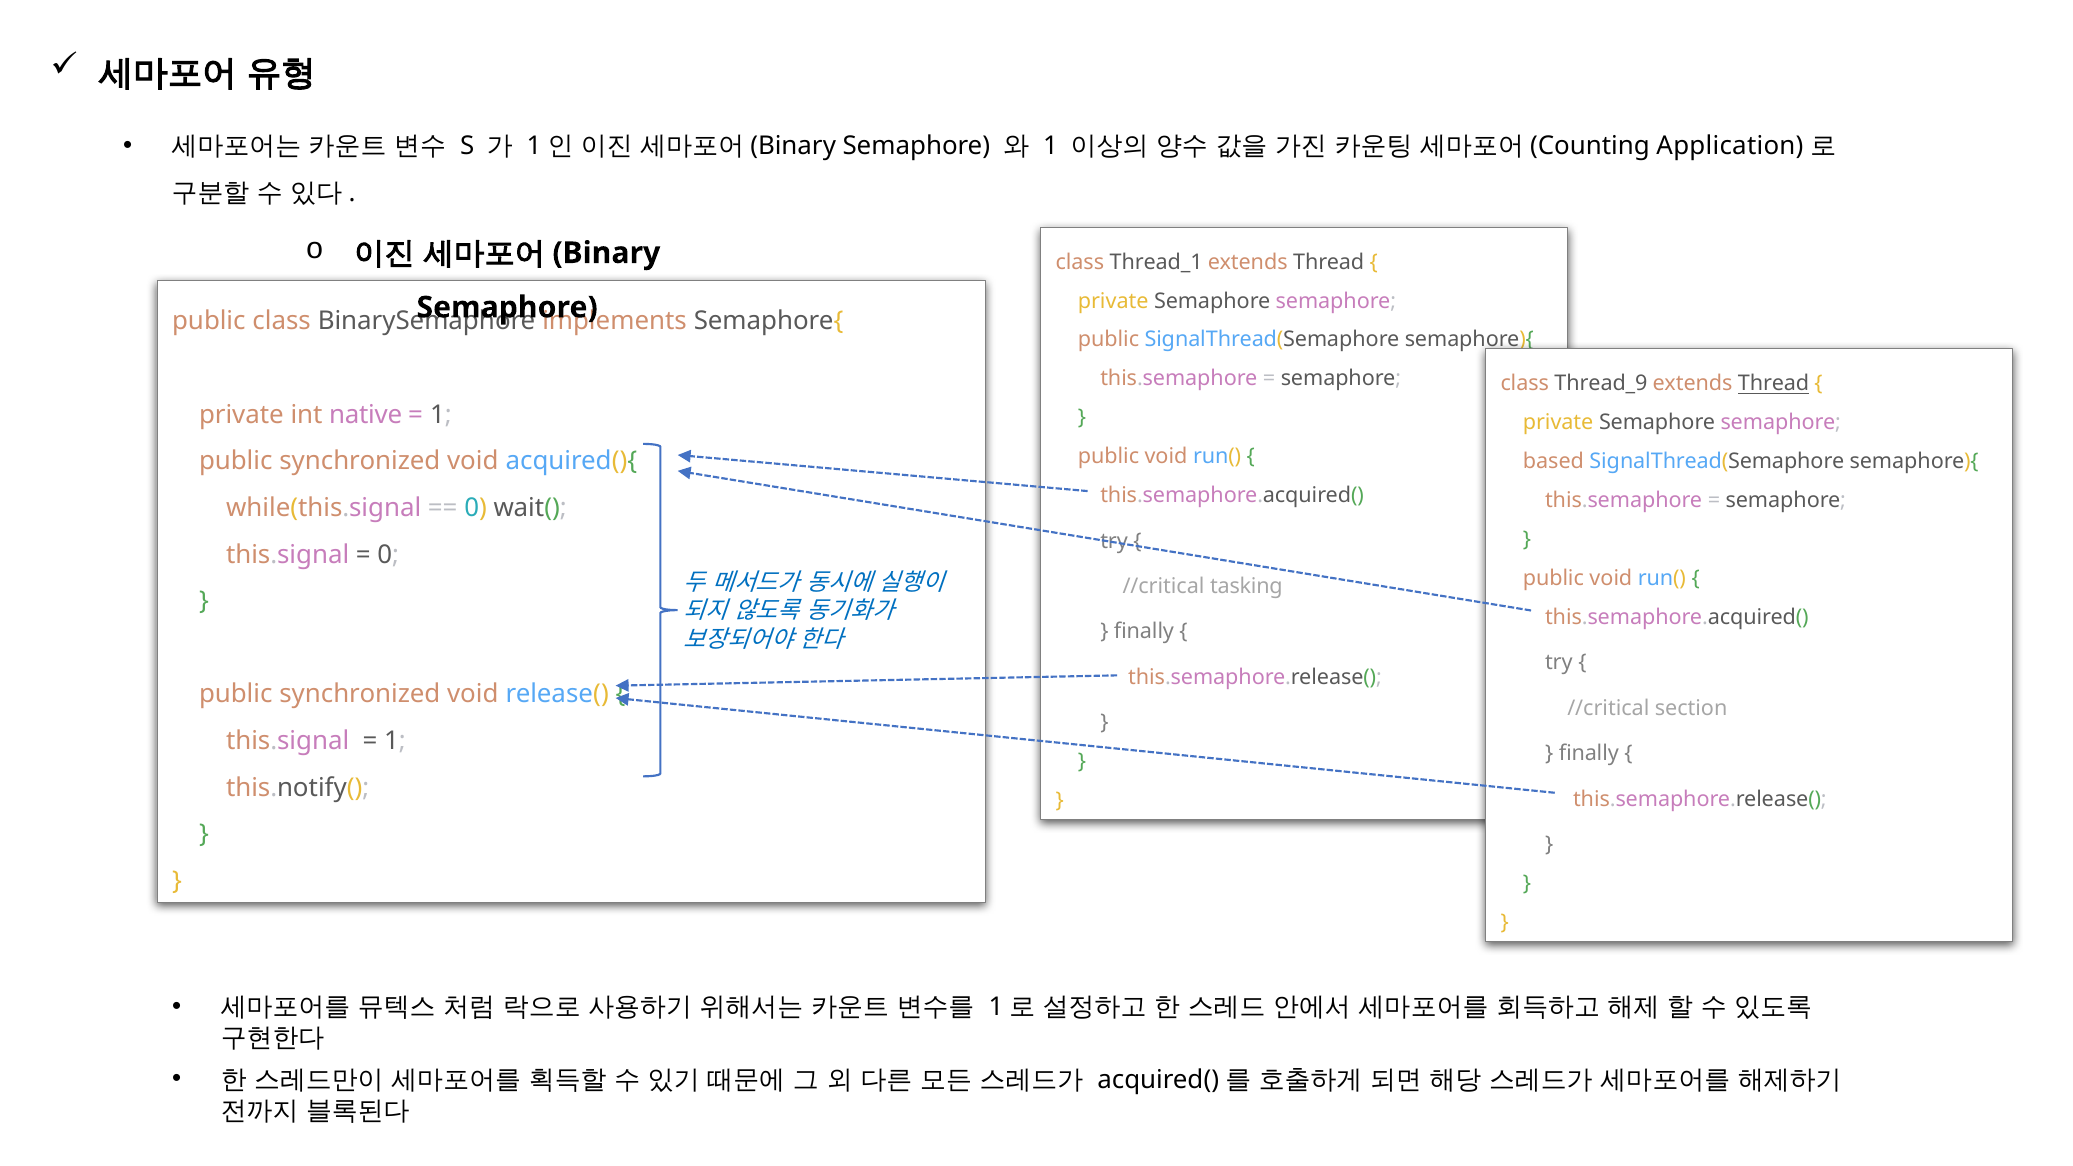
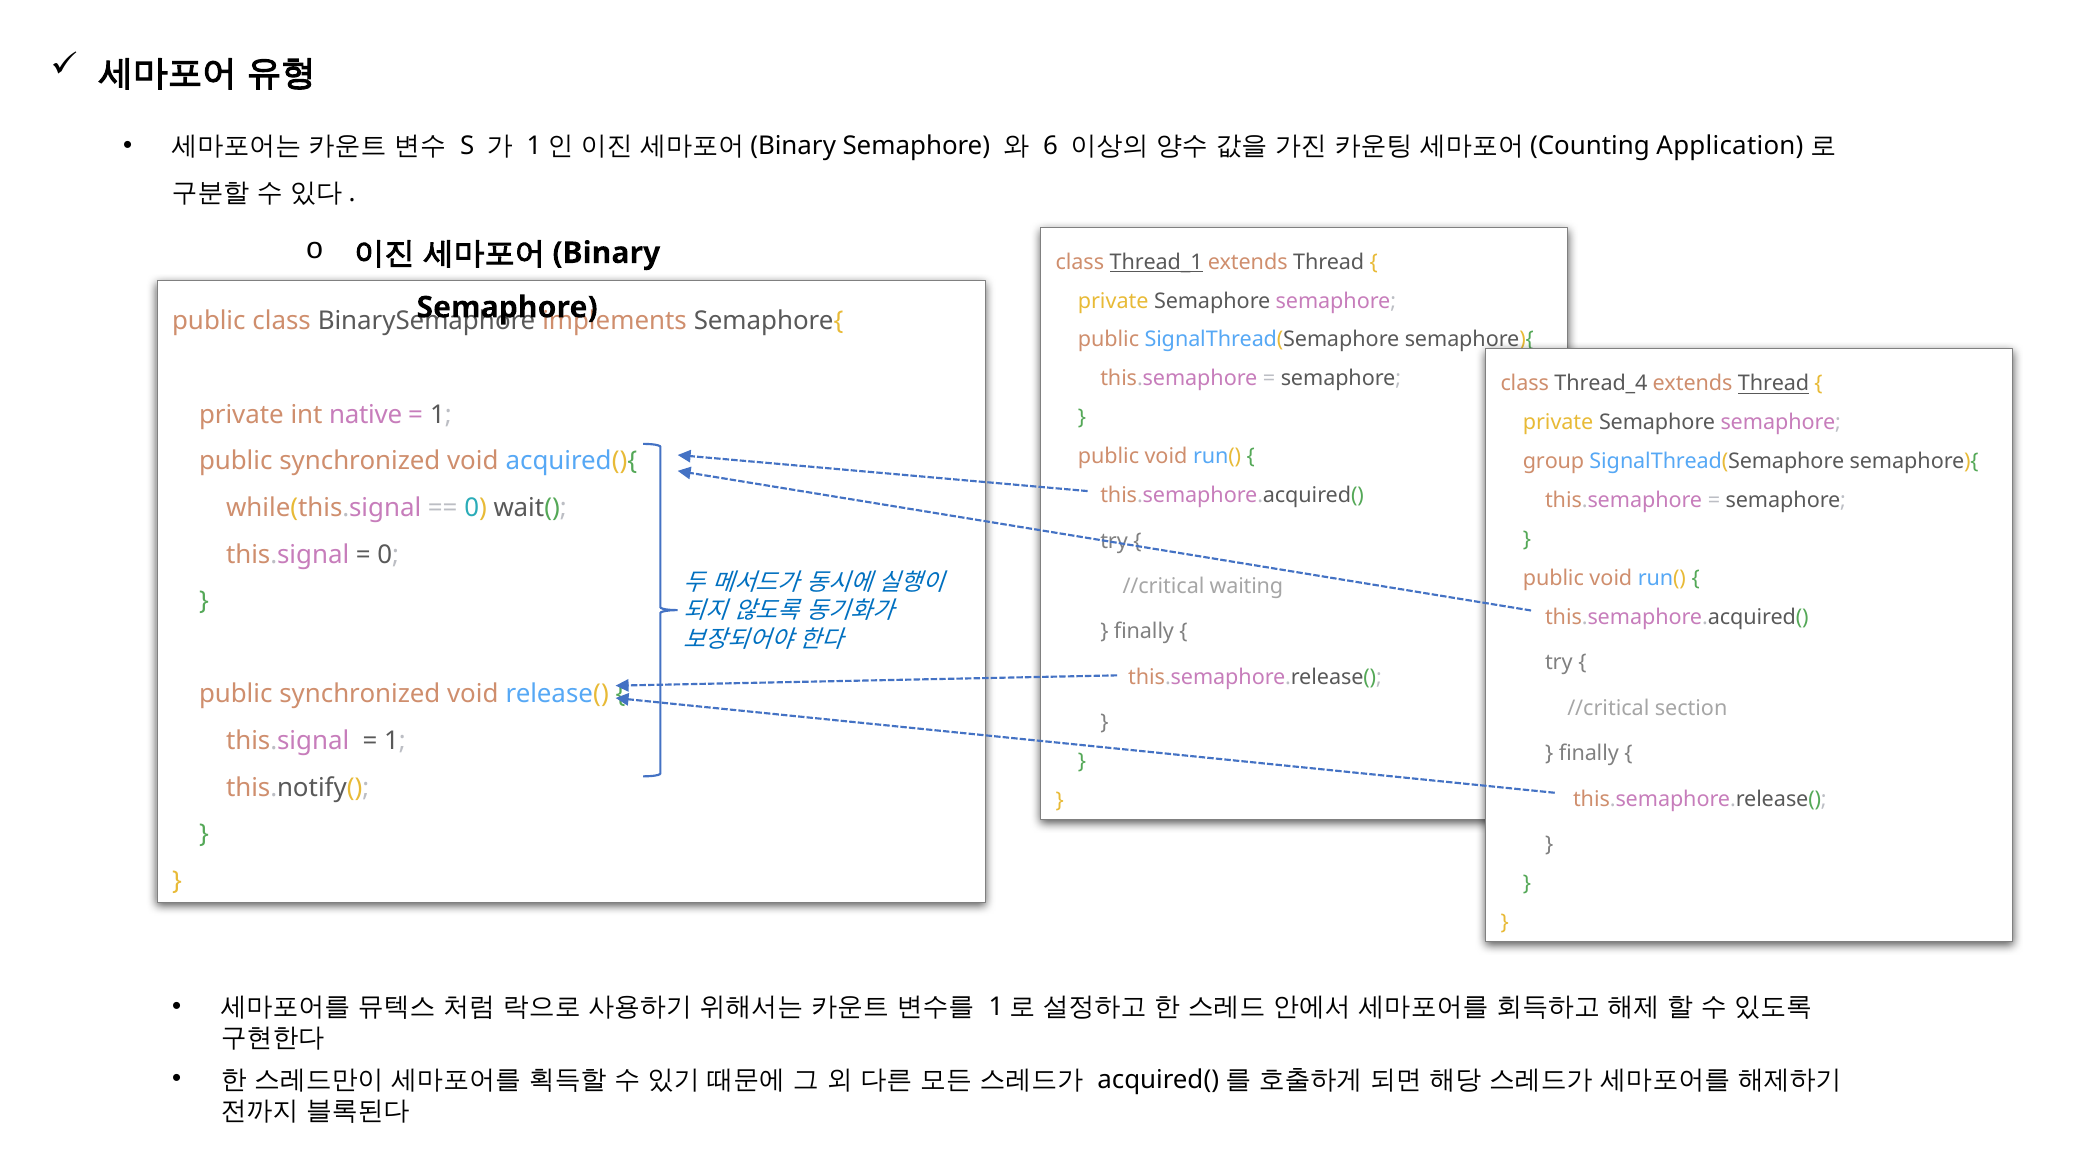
1: 1 -> 6 (1050, 146)
Thread_1 underline: none -> present (1156, 262)
Thread_9: Thread_9 -> Thread_4 (1601, 384)
based: based -> group (1554, 462)
tasking: tasking -> waiting (1246, 586)
